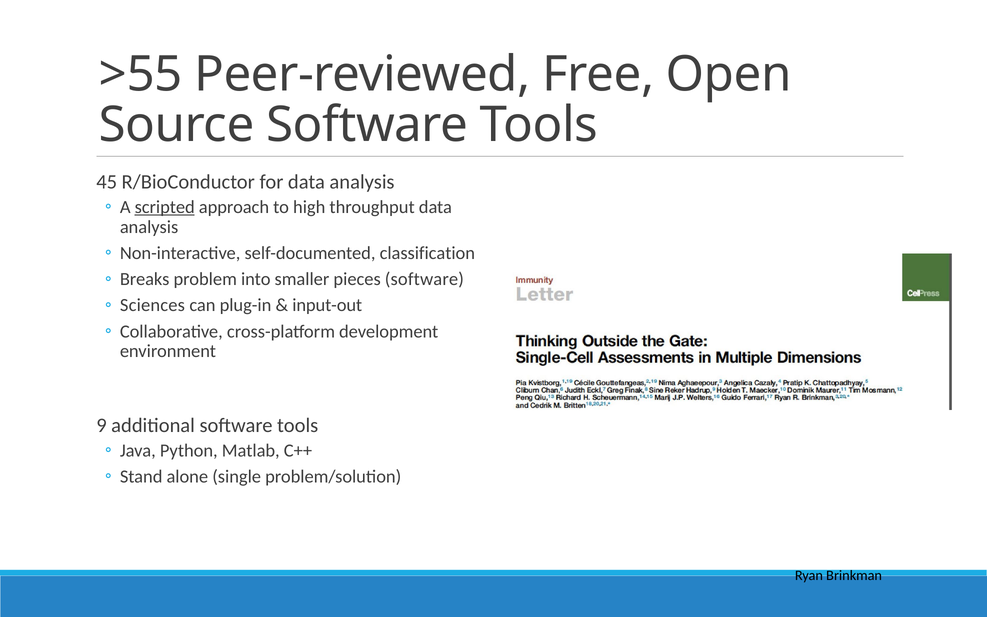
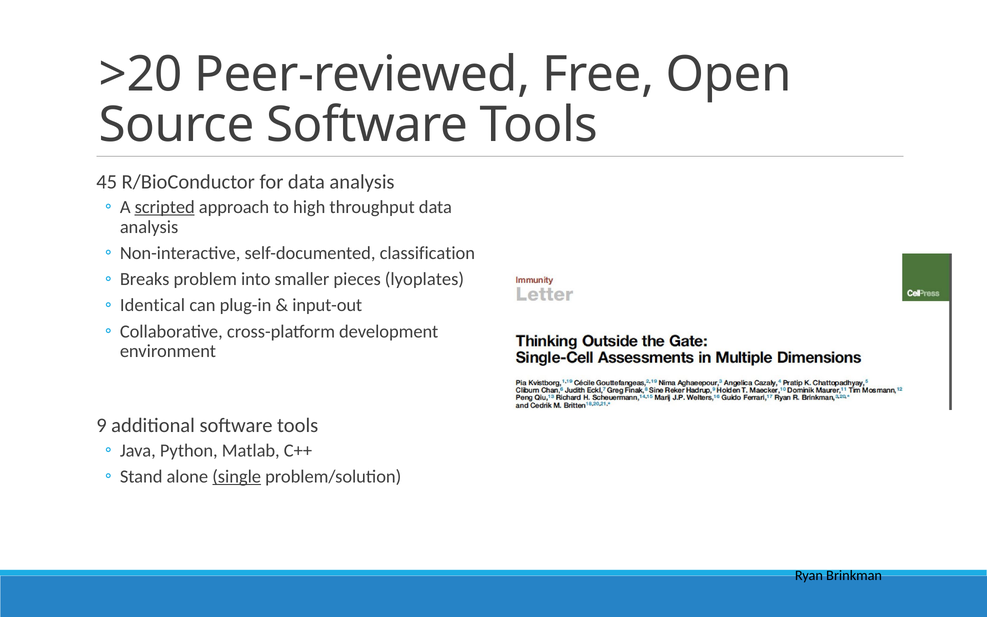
>55: >55 -> >20 (141, 75)
pieces software: software -> lyoplates (424, 279)
Sciences: Sciences -> Identical (152, 305)
single underline: none -> present (237, 477)
